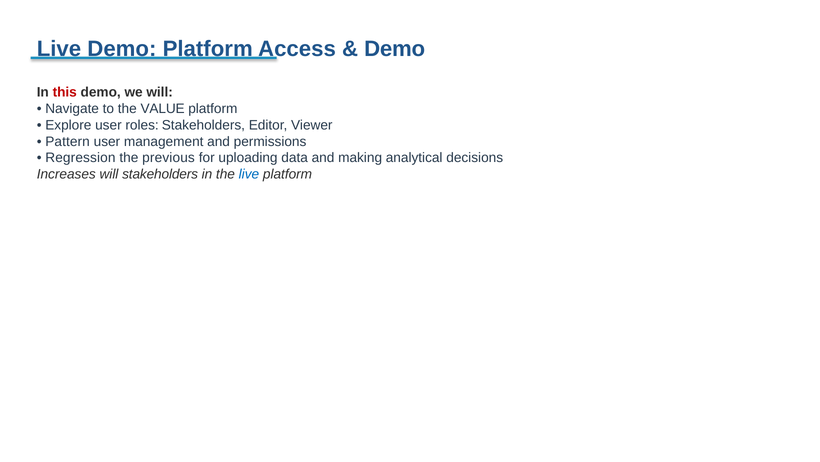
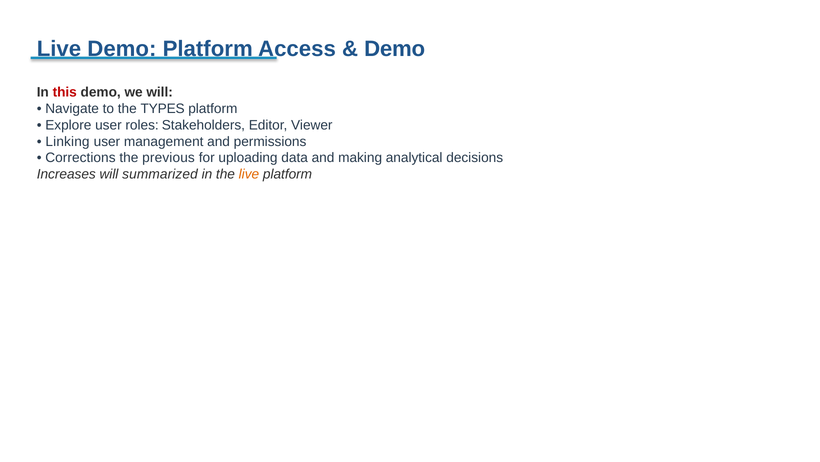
VALUE: VALUE -> TYPES (163, 108)
Pattern: Pattern -> Linking (68, 141)
Regression: Regression -> Corrections (80, 158)
will stakeholders: stakeholders -> summarized (160, 174)
live colour: blue -> orange (249, 174)
